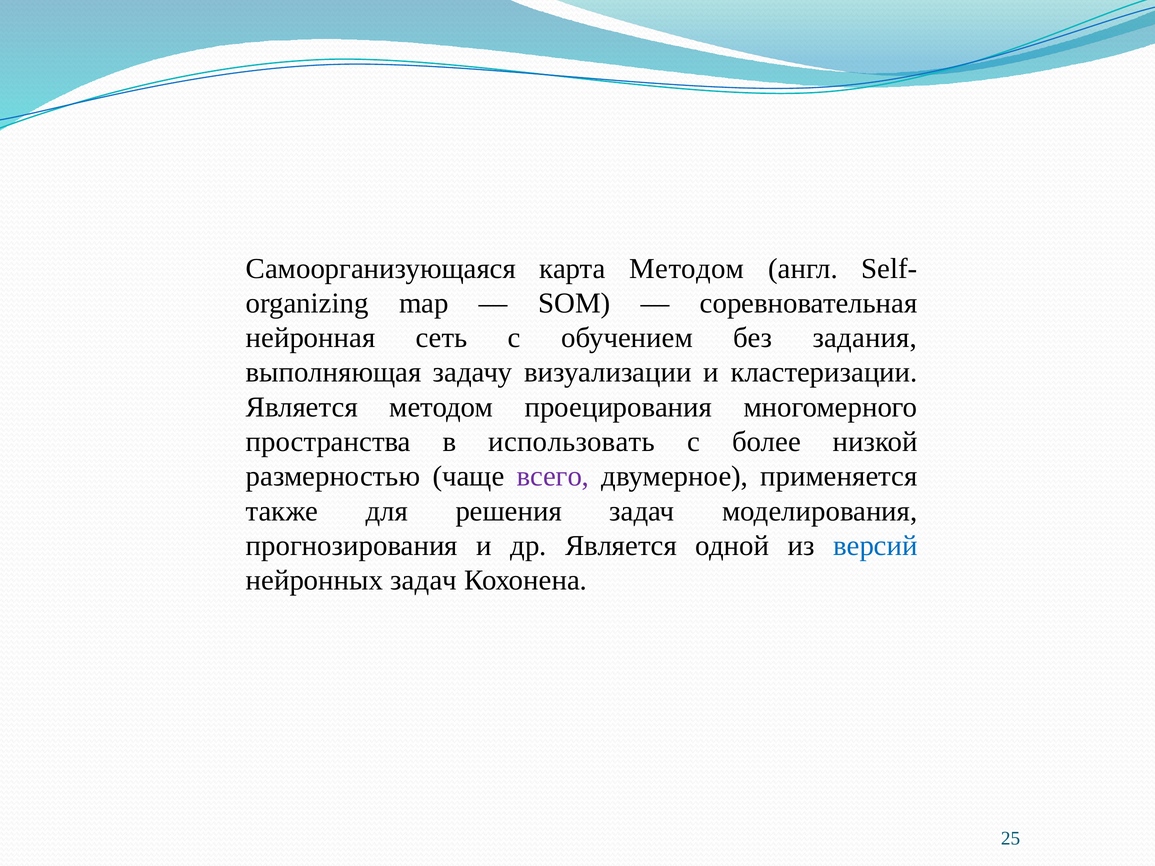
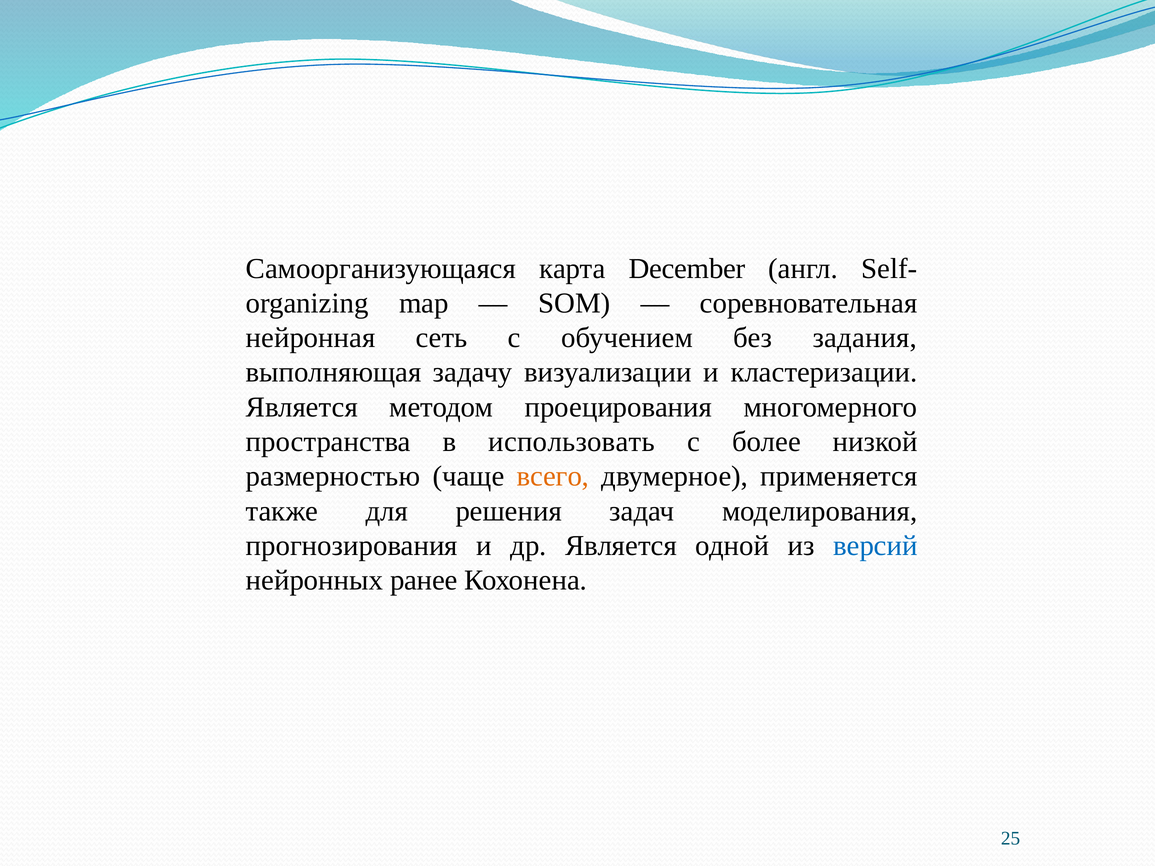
карта Методом: Методом -> Deсember (687, 269)
всего colour: purple -> orange (553, 477)
нейронных задач: задач -> ранее (424, 580)
